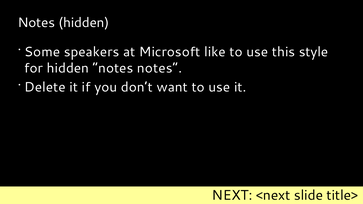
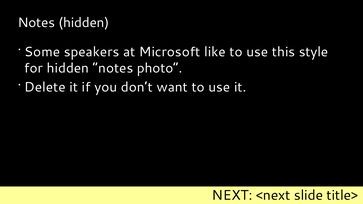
notes notes: notes -> photo (160, 68)
